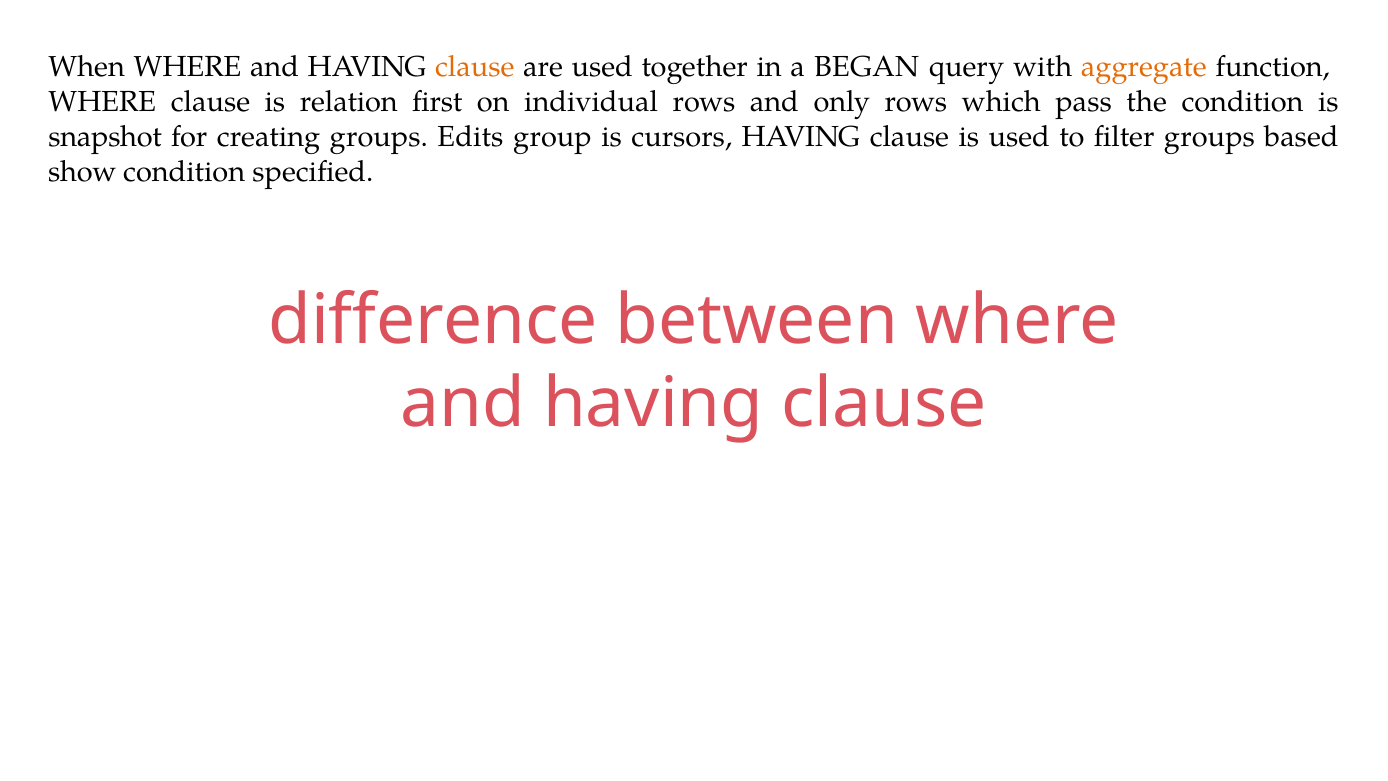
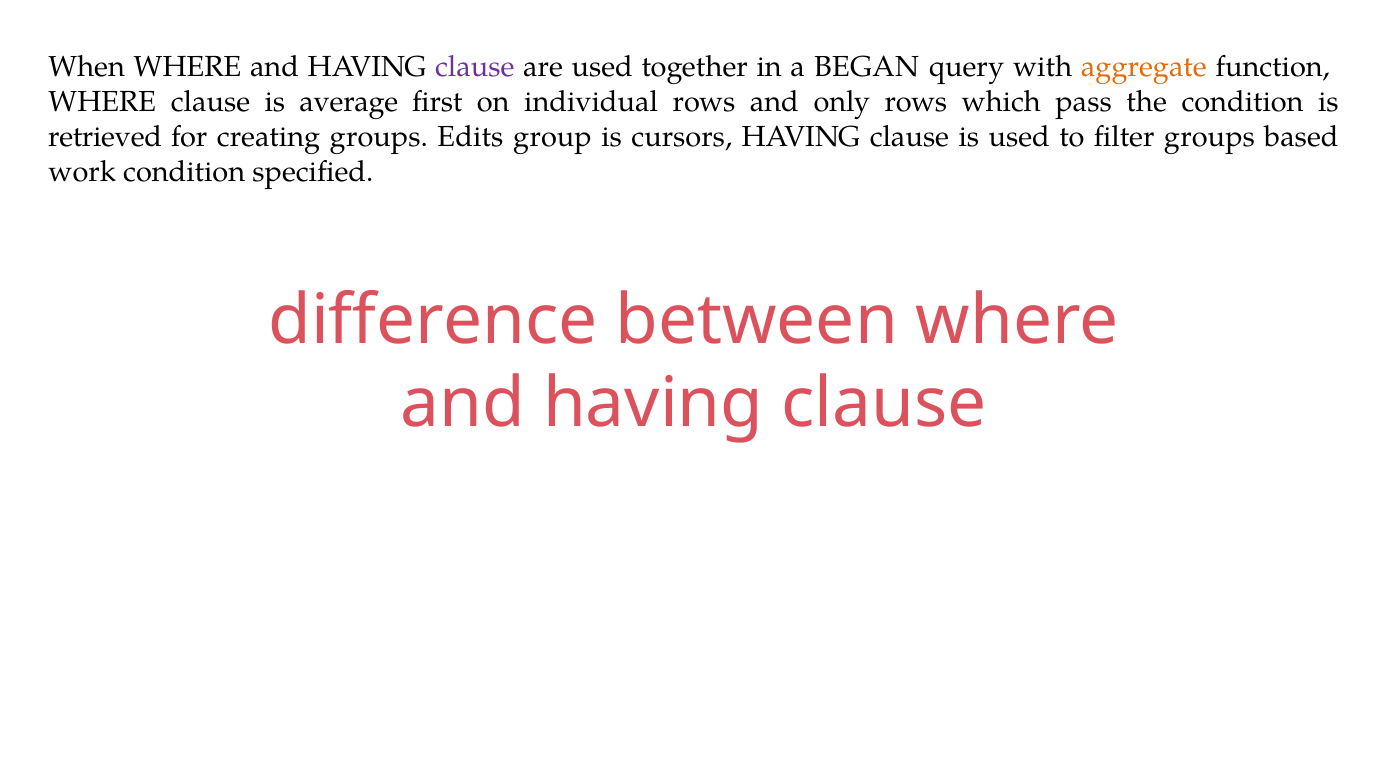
clause colour: orange -> purple (475, 67)
relation: relation -> average (349, 102)
snapshot: snapshot -> retrieved (105, 137)
show: show -> work (82, 172)
